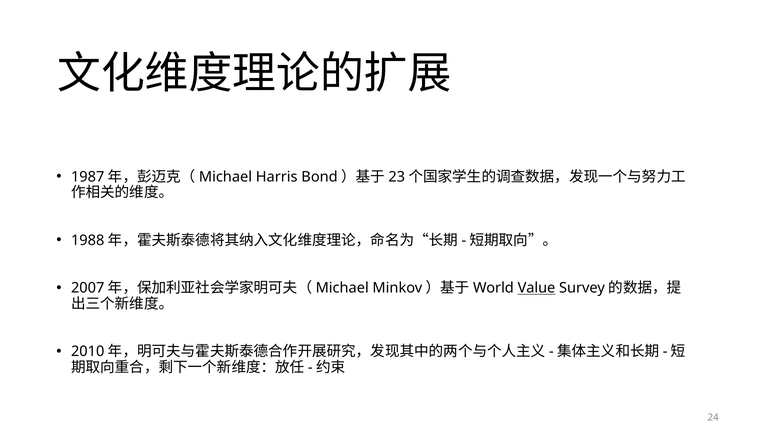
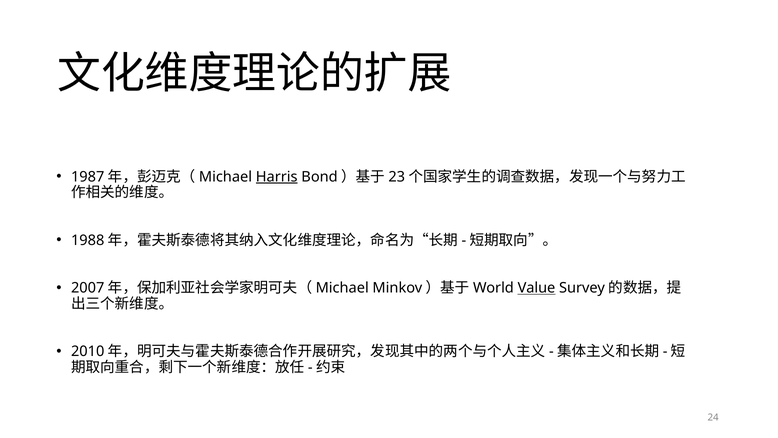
Harris underline: none -> present (277, 177)
